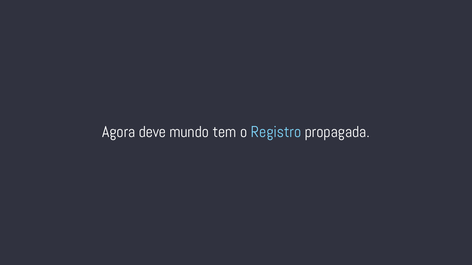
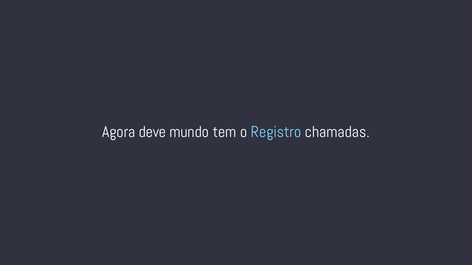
propagada: propagada -> chamadas (337, 132)
